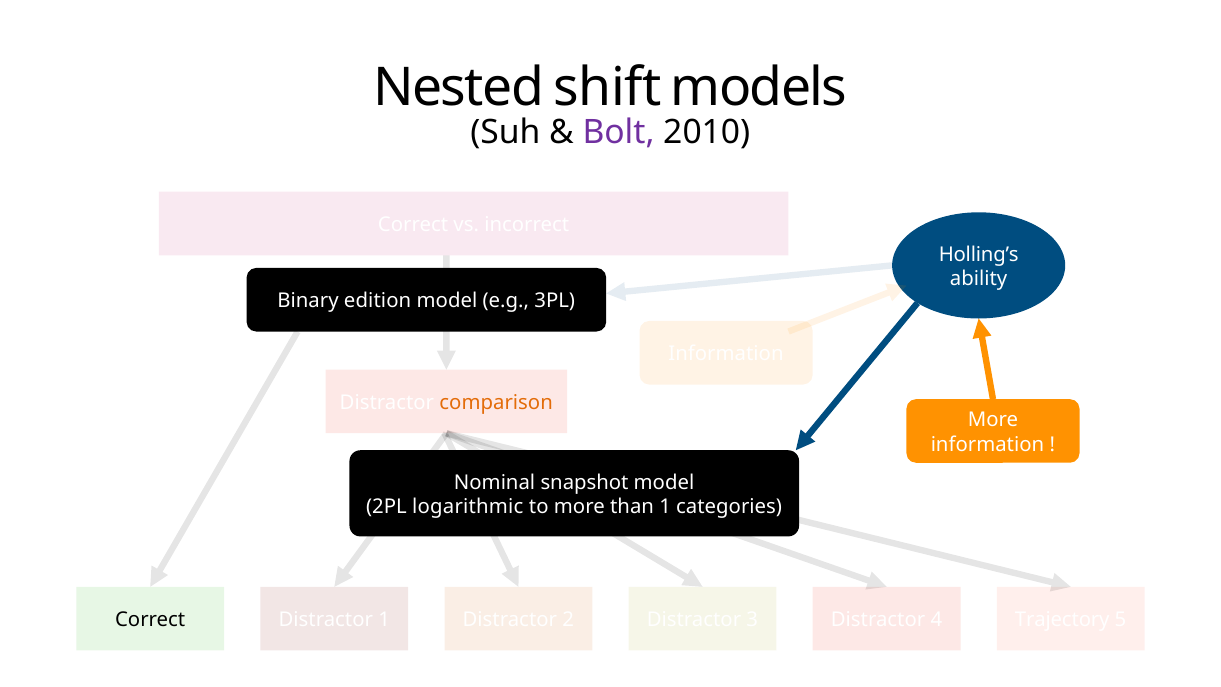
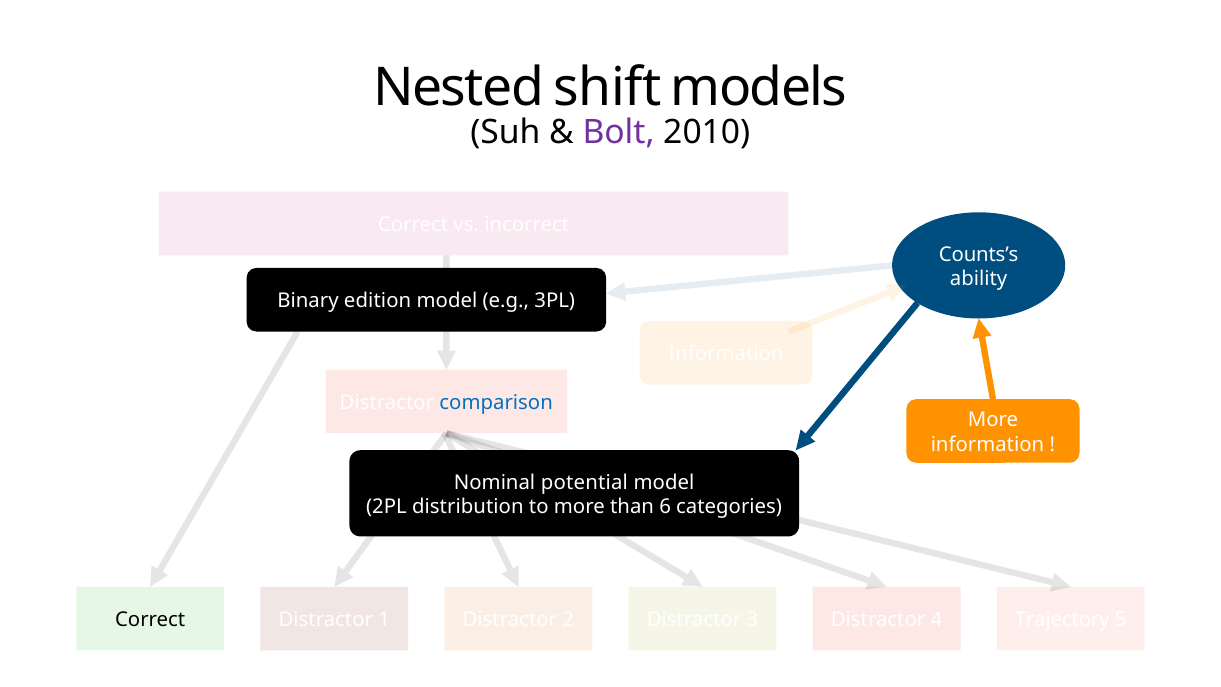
Holling’s: Holling’s -> Counts’s (979, 255)
comparison colour: orange -> blue (496, 403)
snapshot: snapshot -> potential (584, 482)
logarithmic: logarithmic -> distribution (468, 507)
than 1: 1 -> 6 (665, 507)
